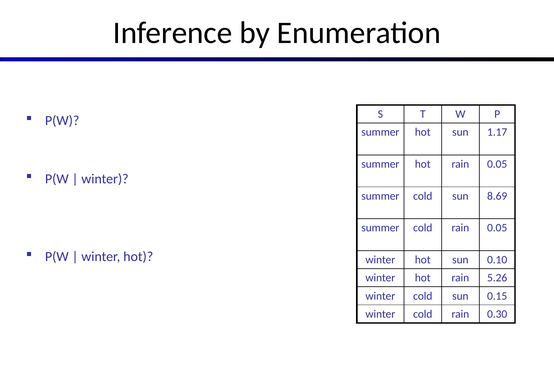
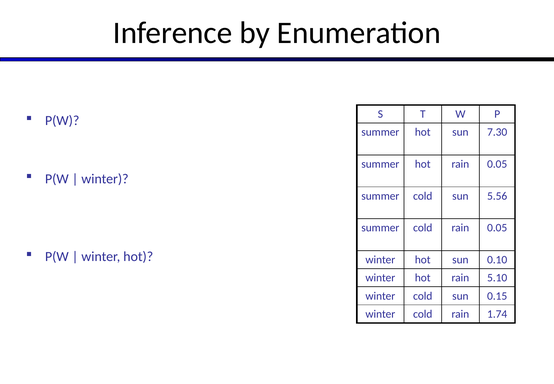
1.17: 1.17 -> 7.30 (497, 132)
8.69: 8.69 -> 5.56 (497, 196)
5.26: 5.26 -> 5.10 (497, 278)
0.30: 0.30 -> 1.74 (497, 314)
